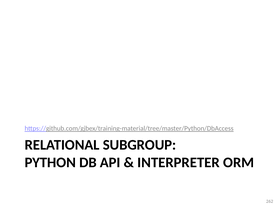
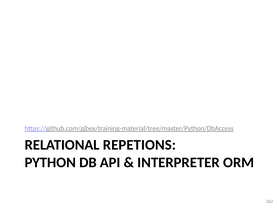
SUBGROUP: SUBGROUP -> REPETIONS (139, 145)
